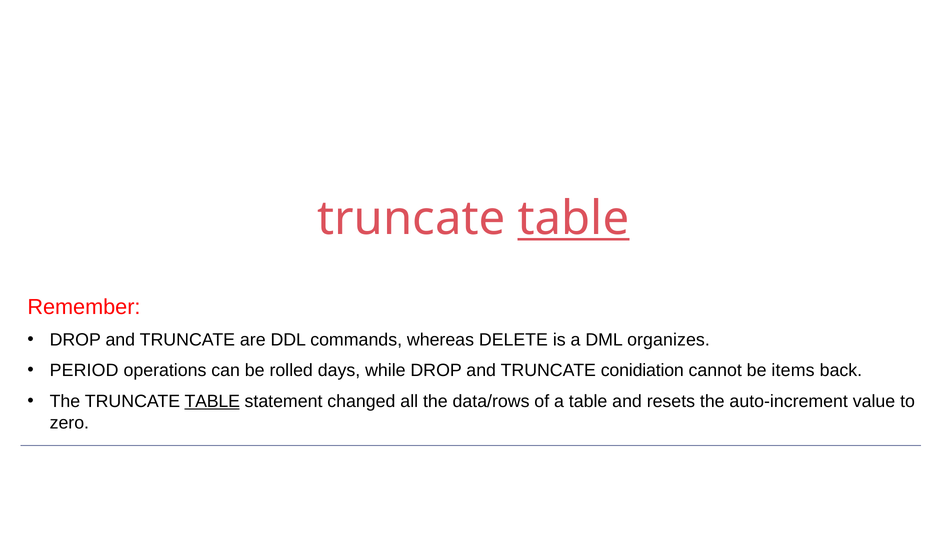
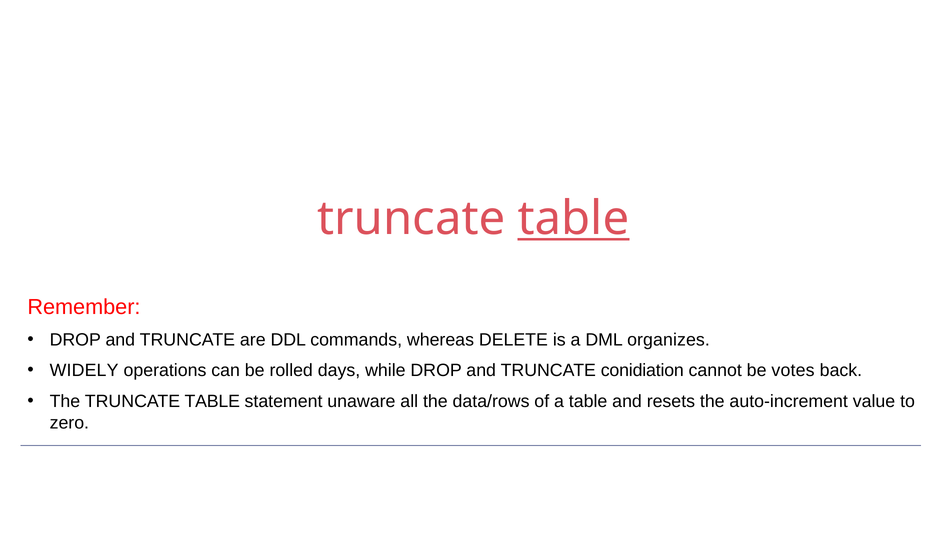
PERIOD: PERIOD -> WIDELY (84, 370)
items: items -> votes (793, 370)
TABLE underline: present -> none (212, 401)
changed: changed -> unaware (361, 401)
